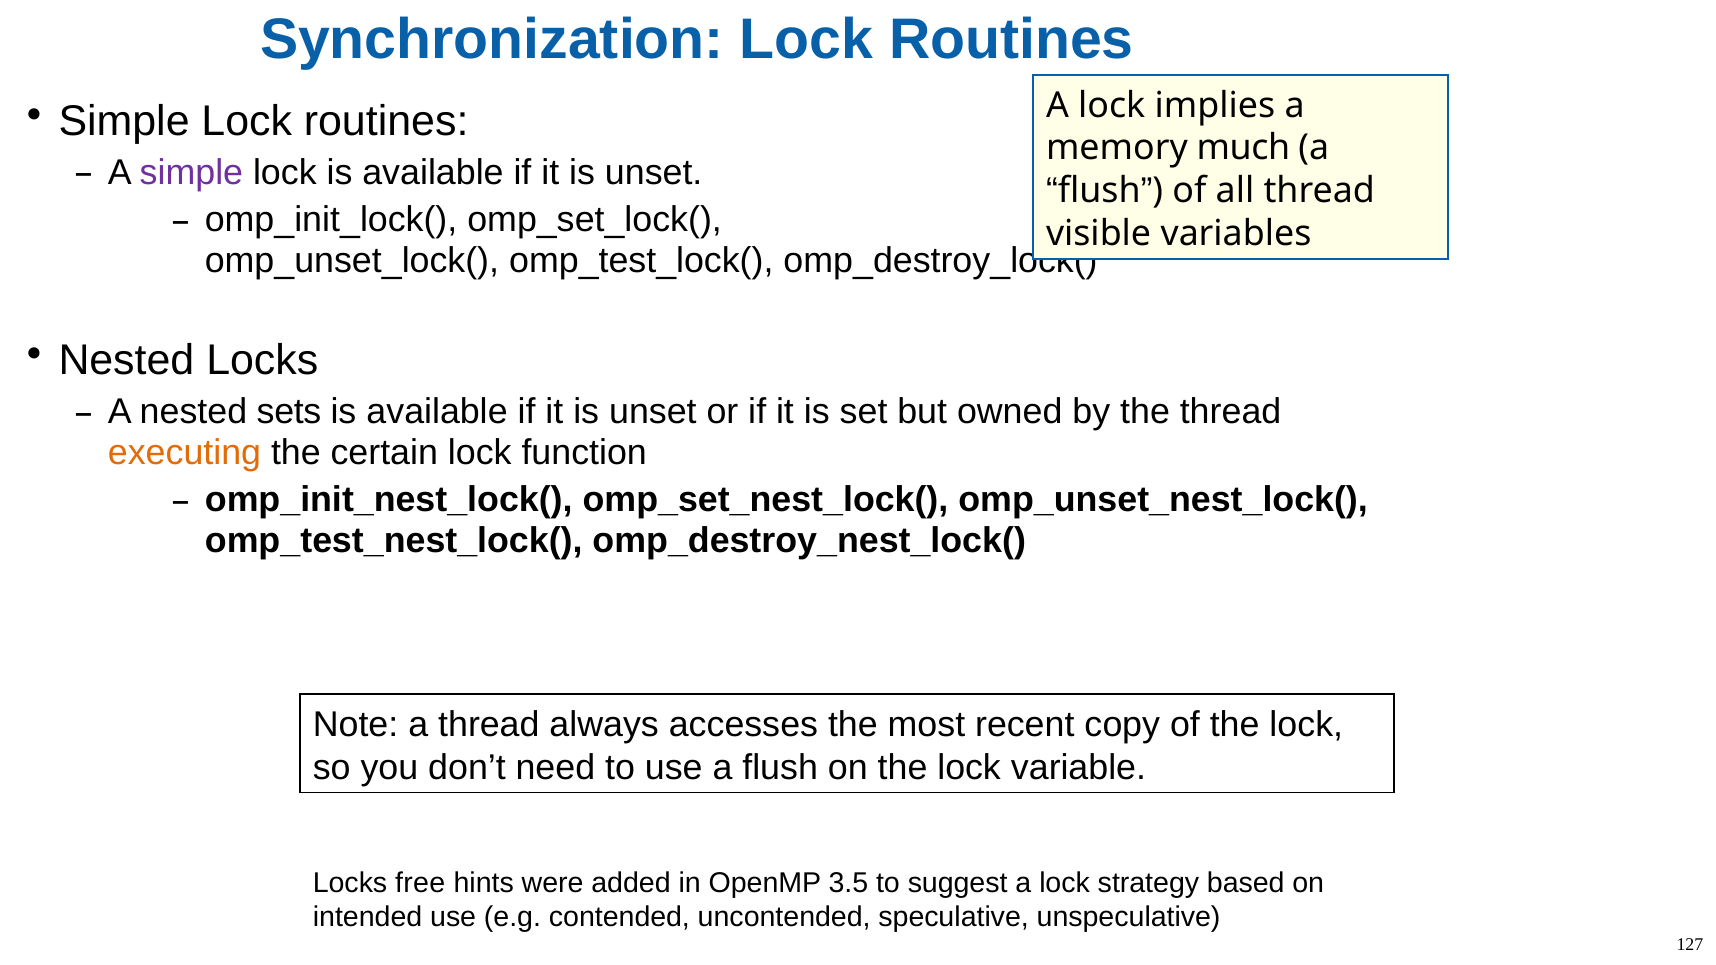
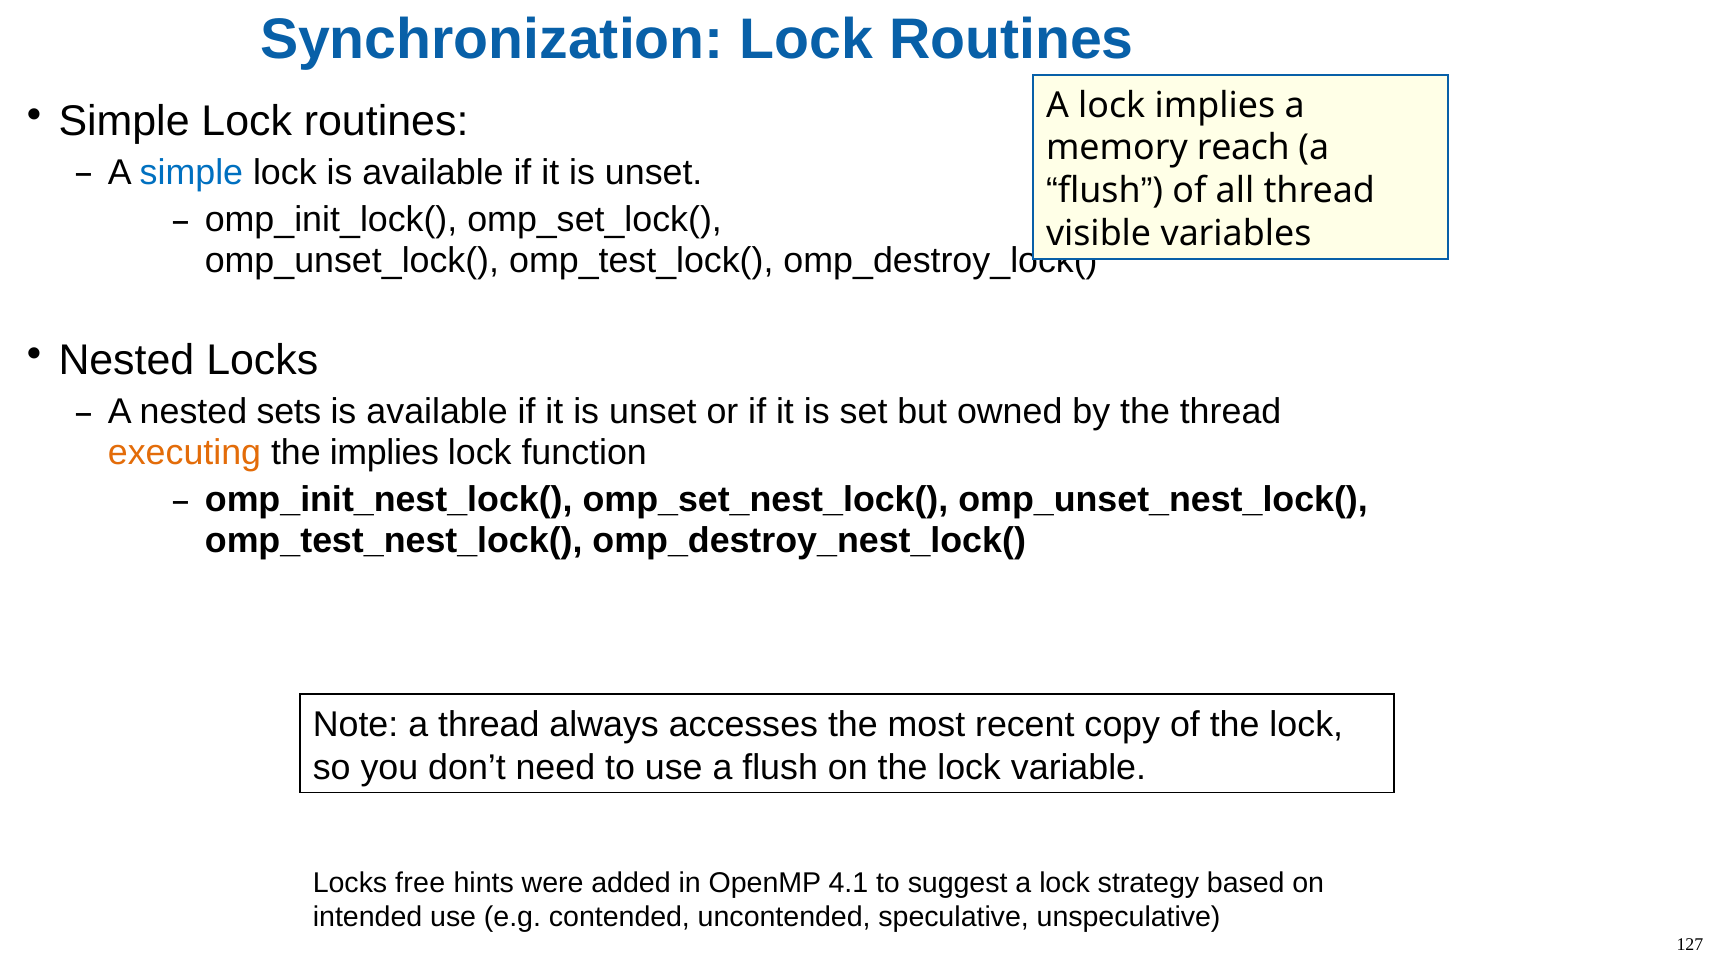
much: much -> reach (1243, 148)
simple colour: purple -> blue (191, 173)
the certain: certain -> implies (384, 453)
3.5: 3.5 -> 4.1 (848, 883)
